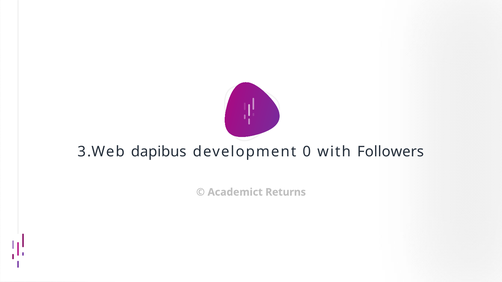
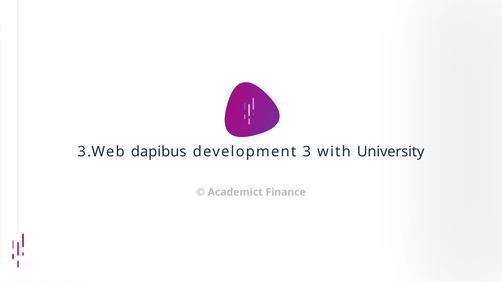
0: 0 -> 3 (307, 152)
Followers: Followers -> University (391, 152)
Returns: Returns -> Finance (286, 192)
